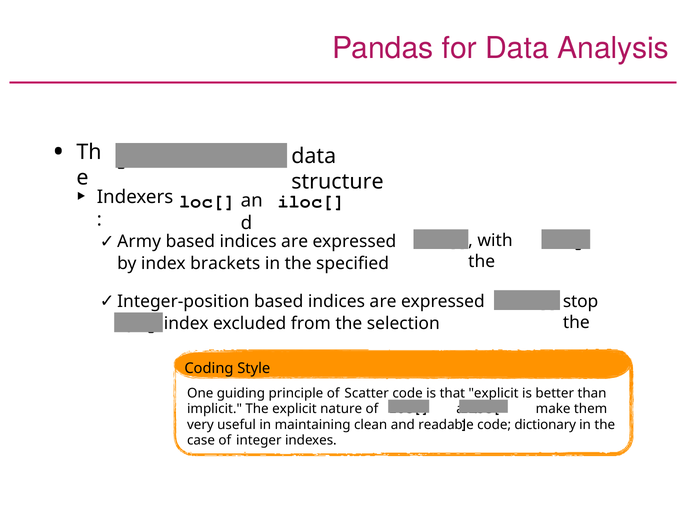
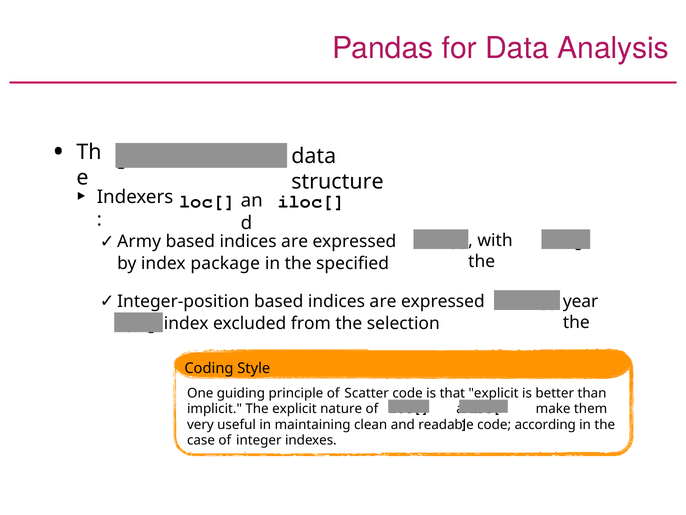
brackets: brackets -> package (225, 263)
stop: stop -> year (581, 301)
dictionary: dictionary -> according (545, 424)
